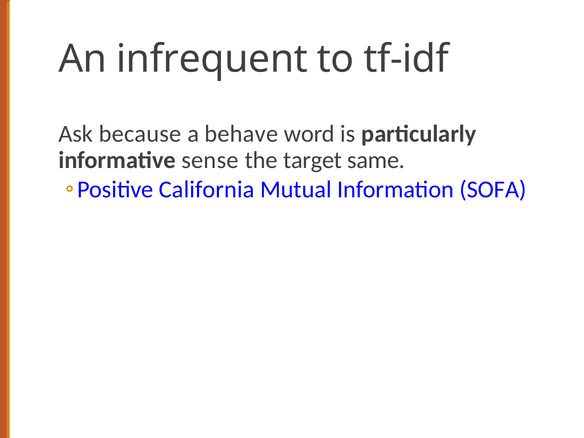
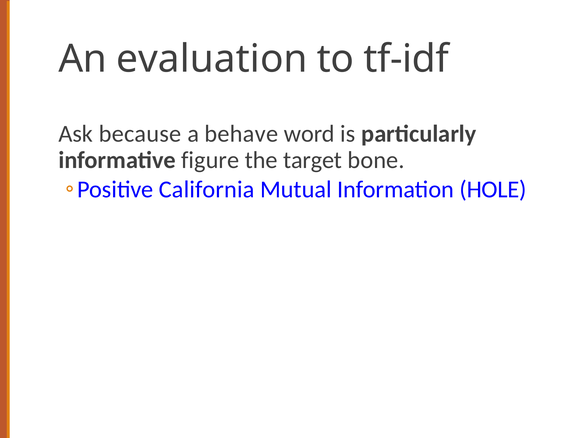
infrequent: infrequent -> evaluation (212, 59)
sense: sense -> figure (210, 160)
same: same -> bone (376, 160)
SOFA: SOFA -> HOLE (493, 190)
